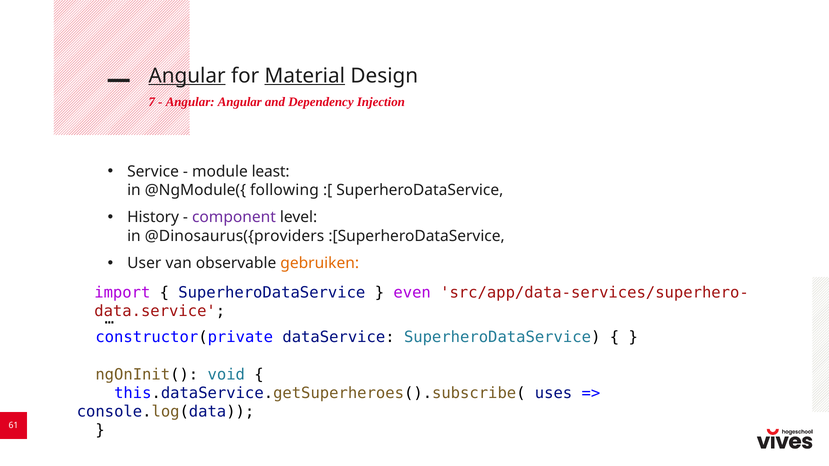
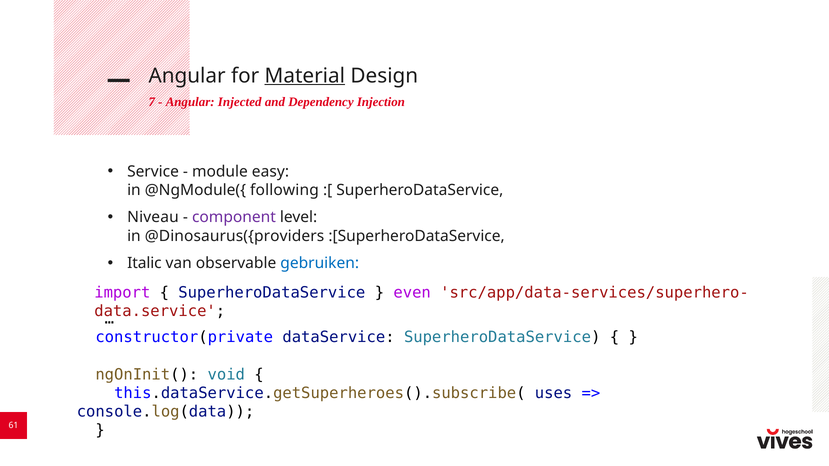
Angular underline: present -> none (187, 76)
Angular Angular: Angular -> Injected (240, 102)
least: least -> easy (270, 172)
History: History -> Niveau (153, 217)
User: User -> Italic (144, 263)
gebruiken colour: orange -> blue (320, 263)
